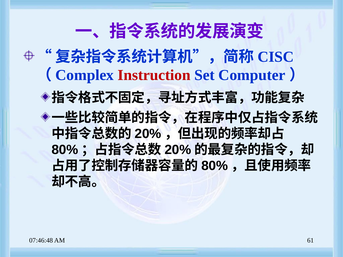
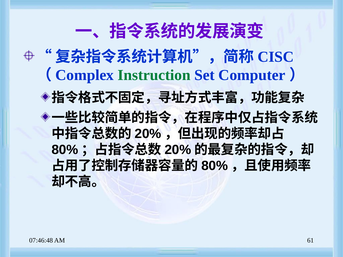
Instruction colour: red -> green (154, 75)
